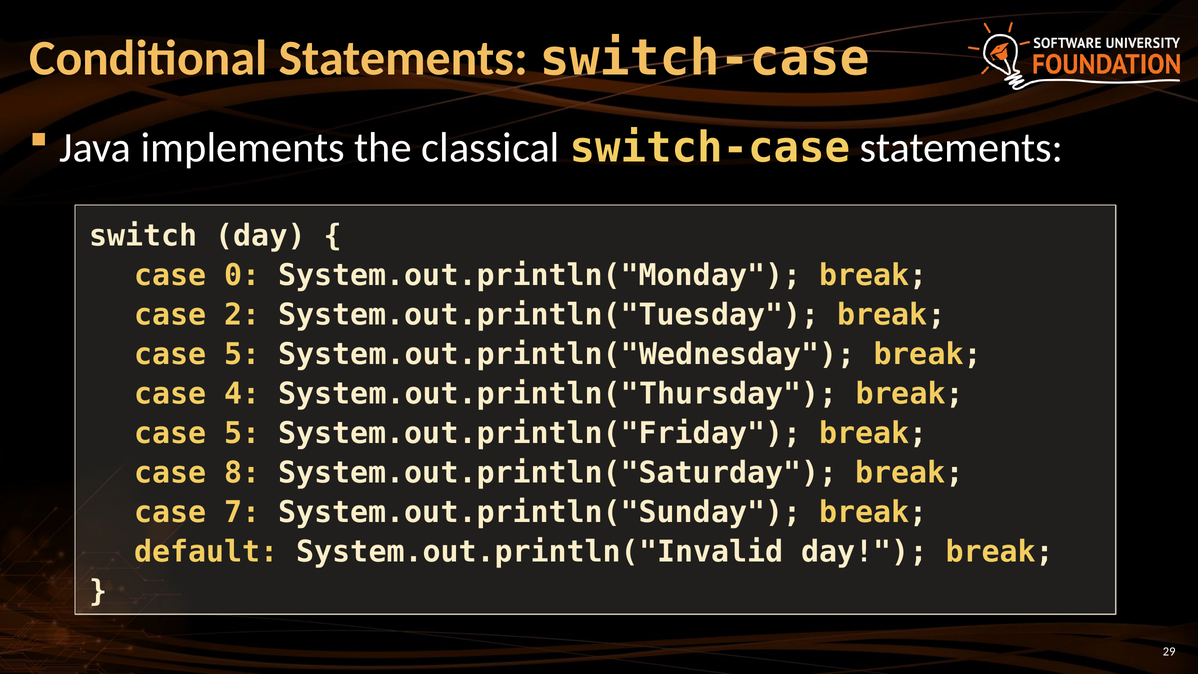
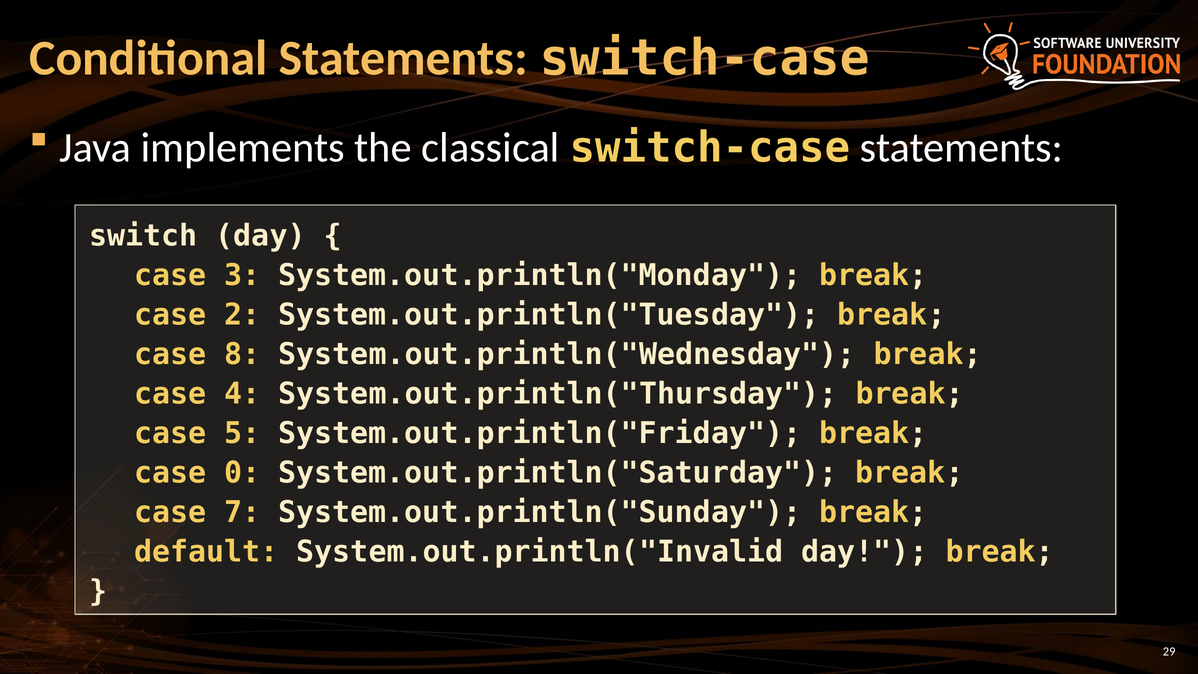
0: 0 -> 3 (242, 275)
5: 5 -> 8 (242, 354)
8: 8 -> 0 (242, 473)
